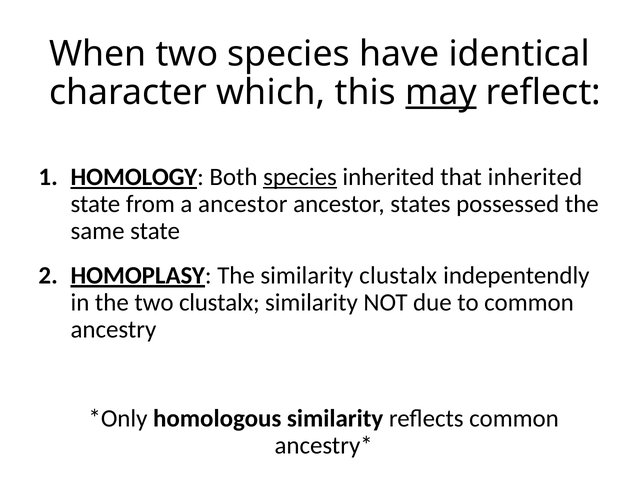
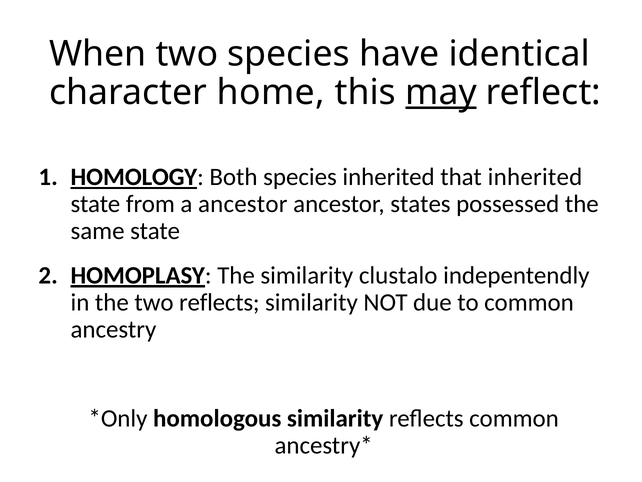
which: which -> home (271, 92)
species underline: present -> none (300, 177)
similarity clustalx: clustalx -> clustalo (398, 275)
two clustalx: clustalx -> reflects (219, 302)
